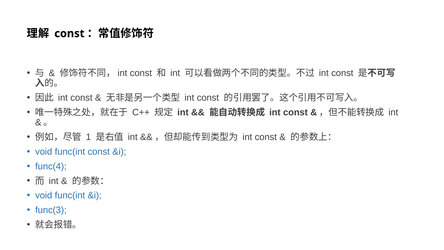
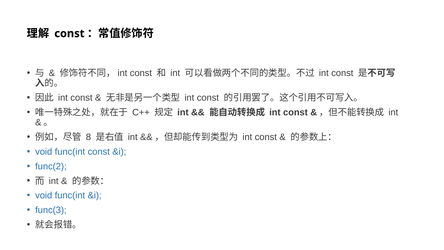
1: 1 -> 8 (88, 137)
func(4: func(4 -> func(2 (51, 166)
